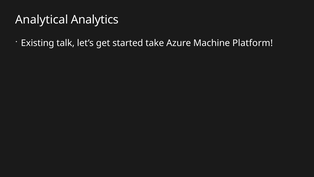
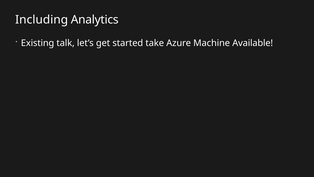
Analytical: Analytical -> Including (42, 20)
Platform: Platform -> Available (253, 43)
